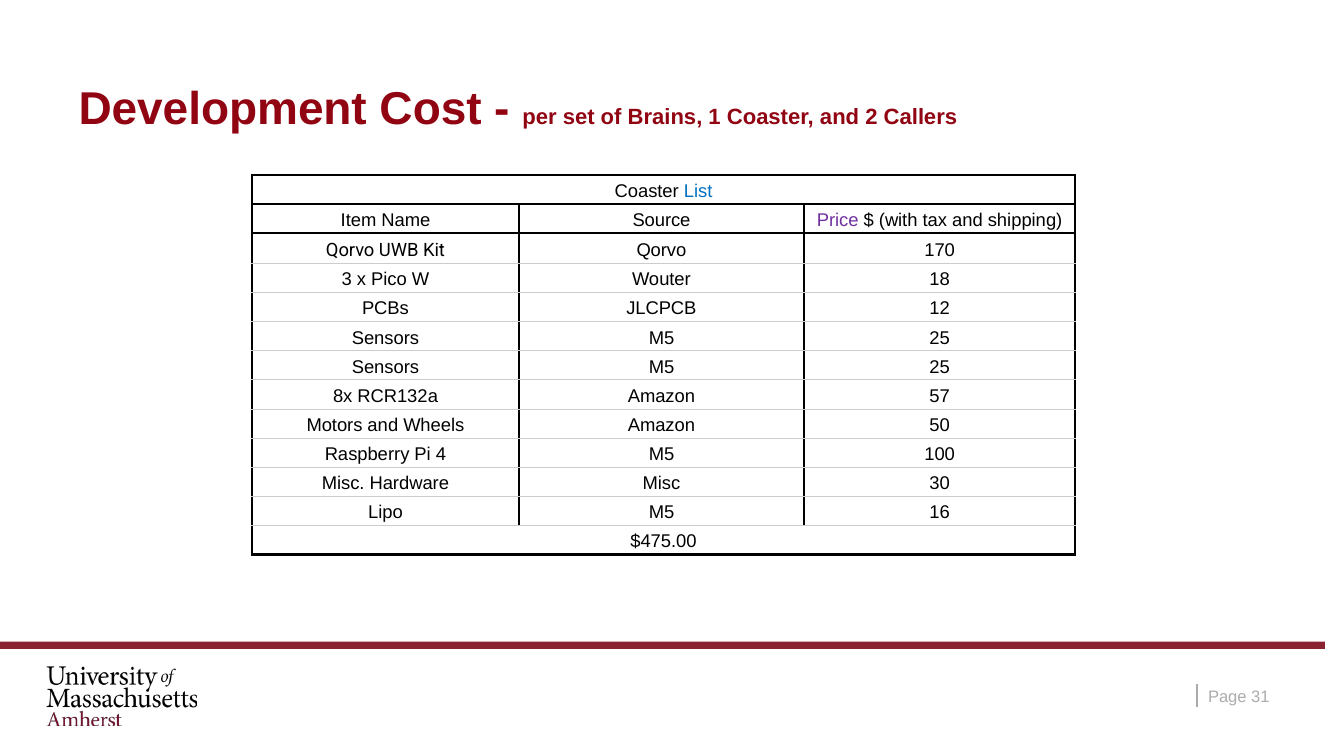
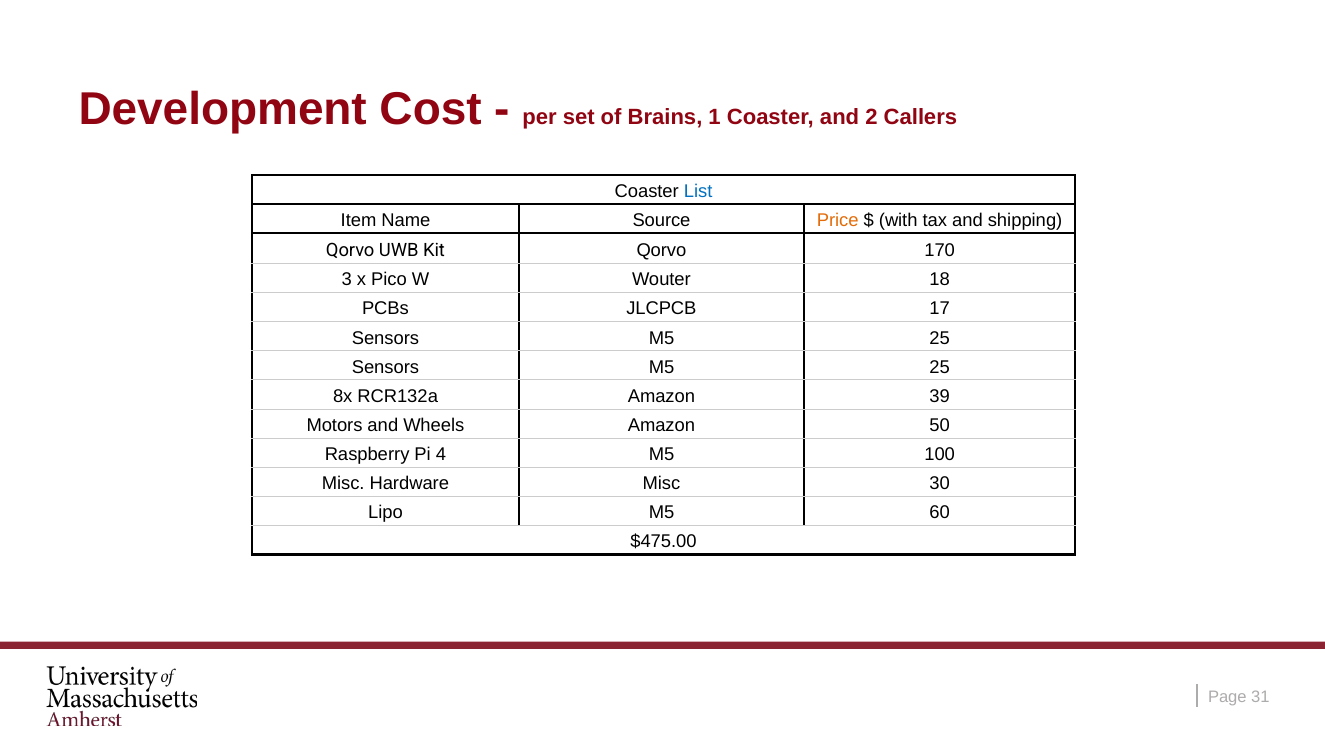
Price colour: purple -> orange (838, 221)
12: 12 -> 17 (940, 309)
57: 57 -> 39 (940, 396)
16: 16 -> 60 (940, 513)
